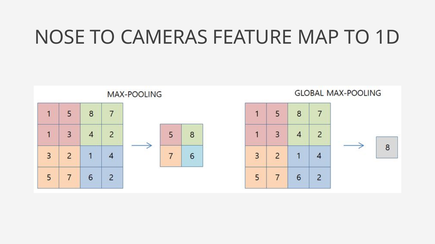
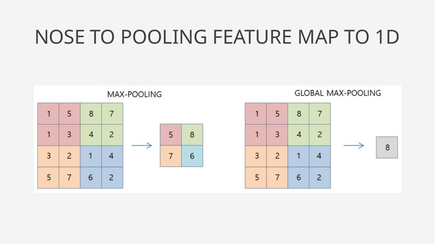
CAMERAS: CAMERAS -> POOLING (164, 37)
